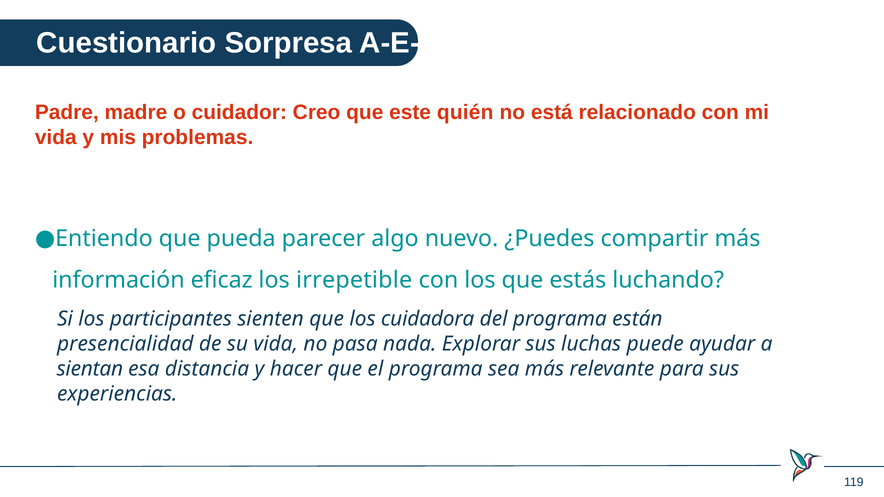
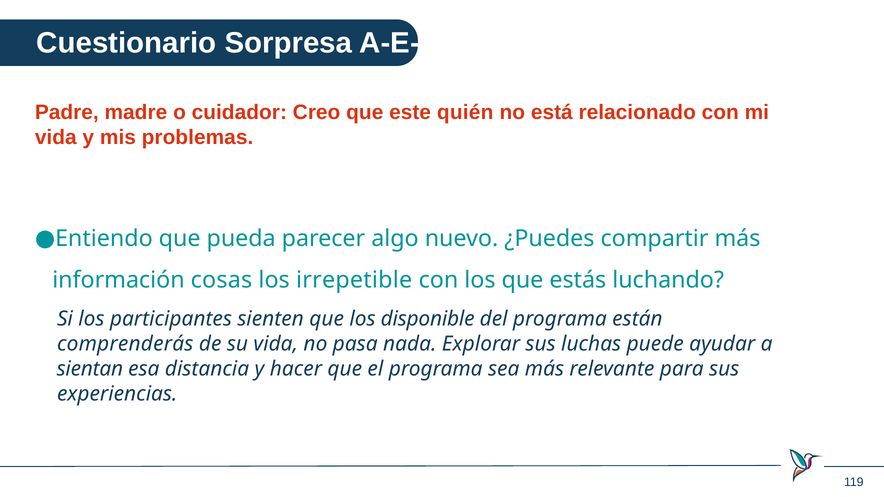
eficaz: eficaz -> cosas (221, 280)
cuidadora: cuidadora -> disponible (428, 319)
presencialidad: presencialidad -> comprenderás (125, 344)
